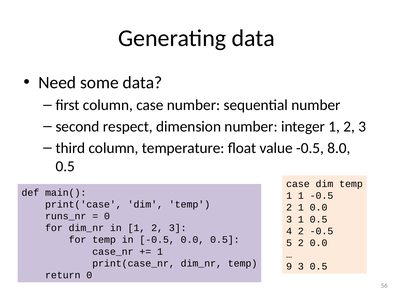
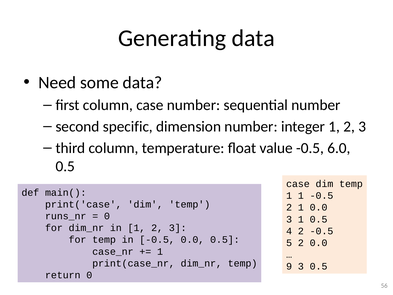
respect: respect -> specific (128, 126)
8.0: 8.0 -> 6.0 (339, 148)
